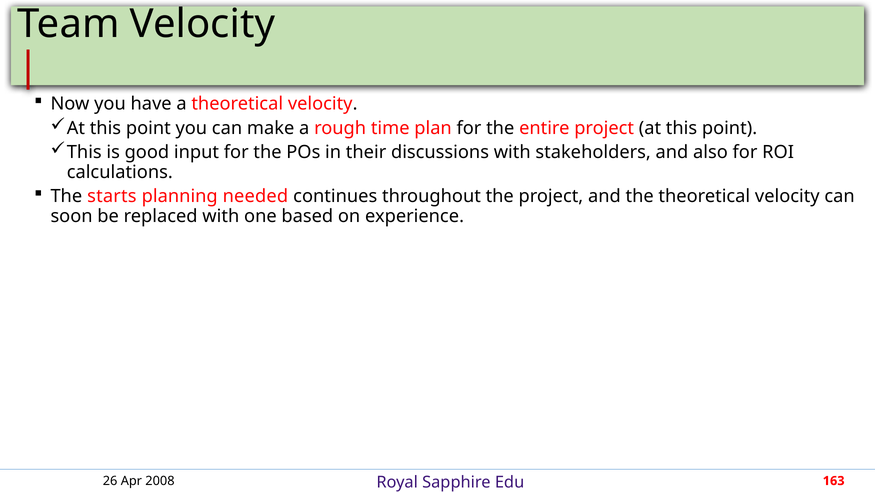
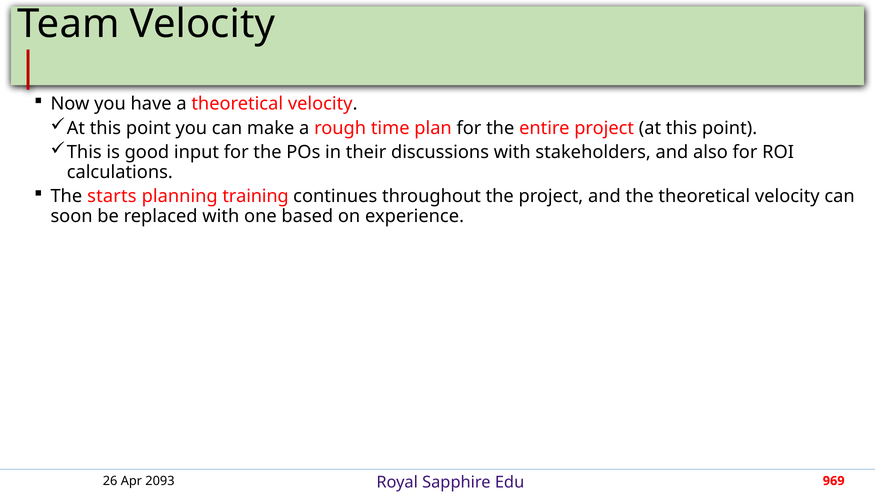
needed: needed -> training (256, 196)
2008: 2008 -> 2093 (160, 481)
163: 163 -> 969 (834, 481)
